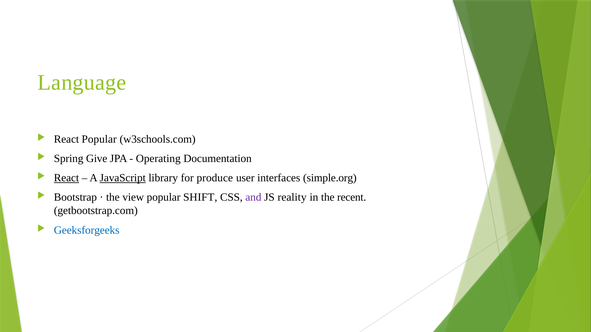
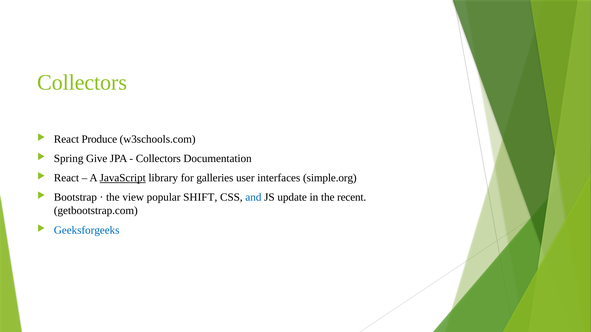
Language: Language -> Collectors (82, 83)
React Popular: Popular -> Produce (99, 139)
Operating: Operating -> Collectors (158, 159)
React underline: present -> none (66, 178)
produce: produce -> galleries (215, 178)
and colour: purple -> blue (253, 198)
reality: reality -> update (292, 198)
